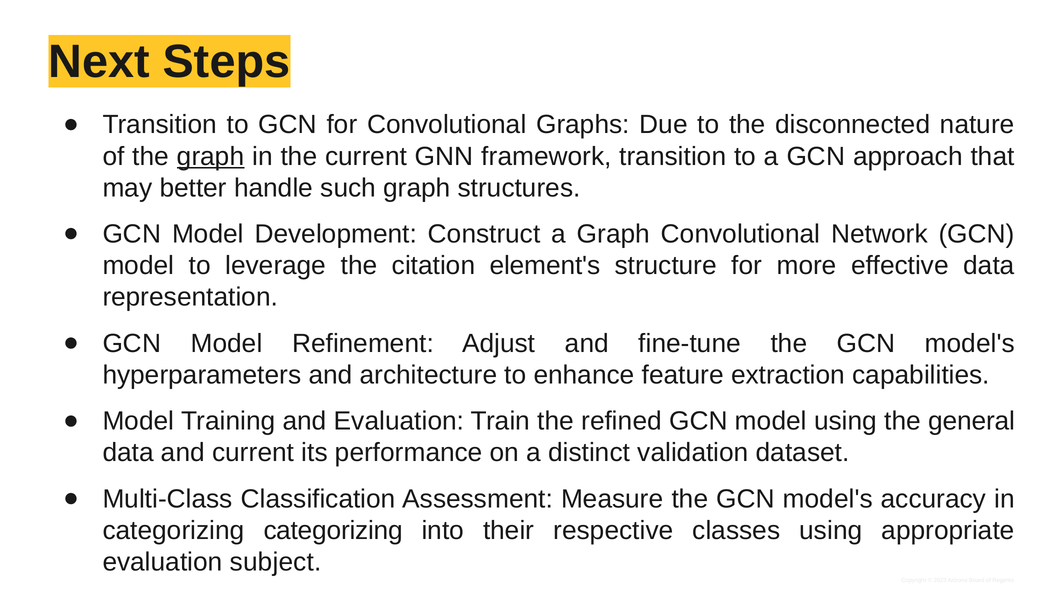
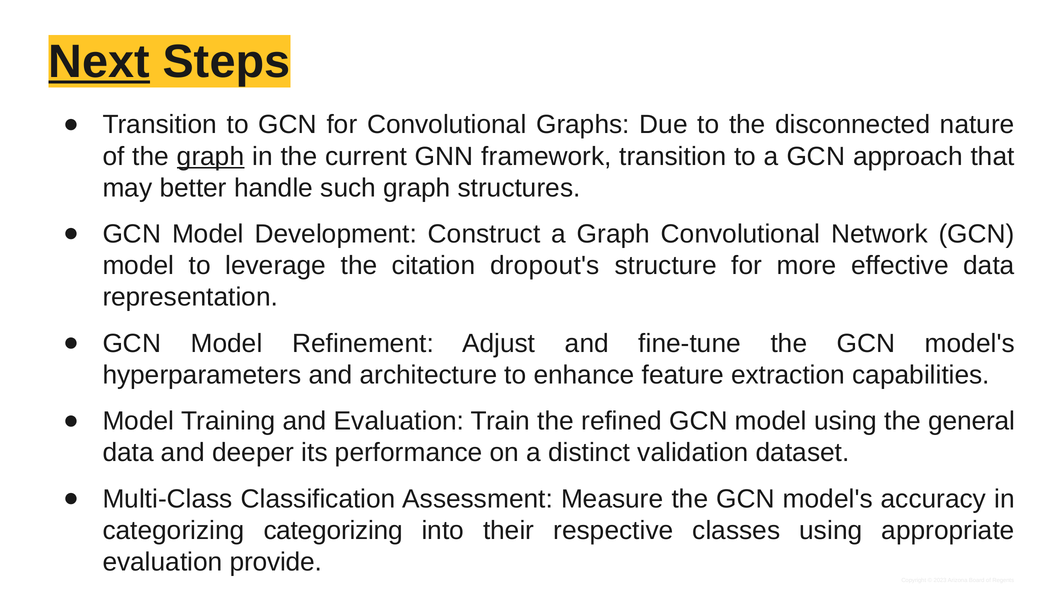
Next underline: none -> present (99, 62)
element's: element's -> dropout's (545, 266)
and current: current -> deeper (253, 453)
subject: subject -> provide (276, 562)
